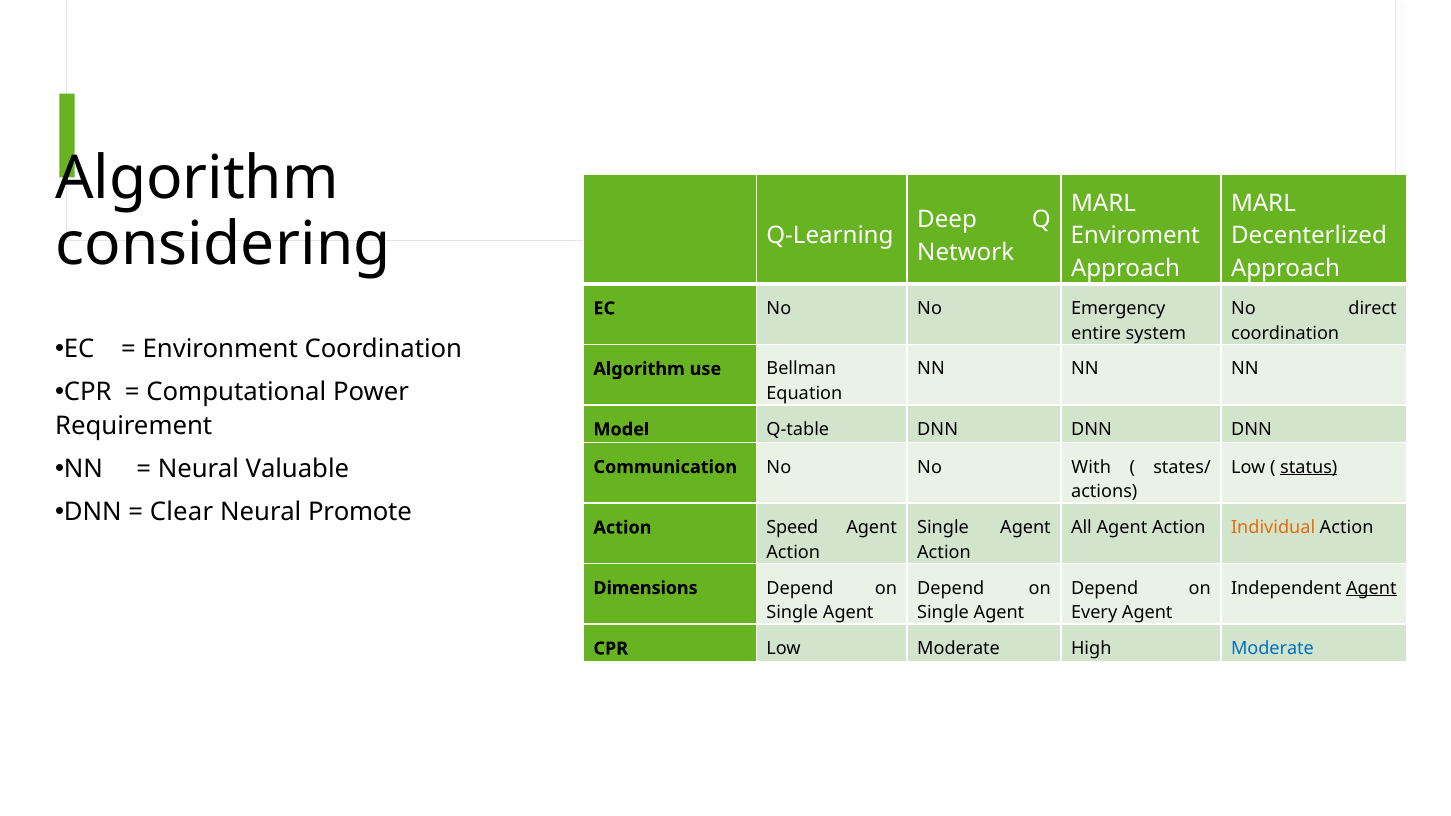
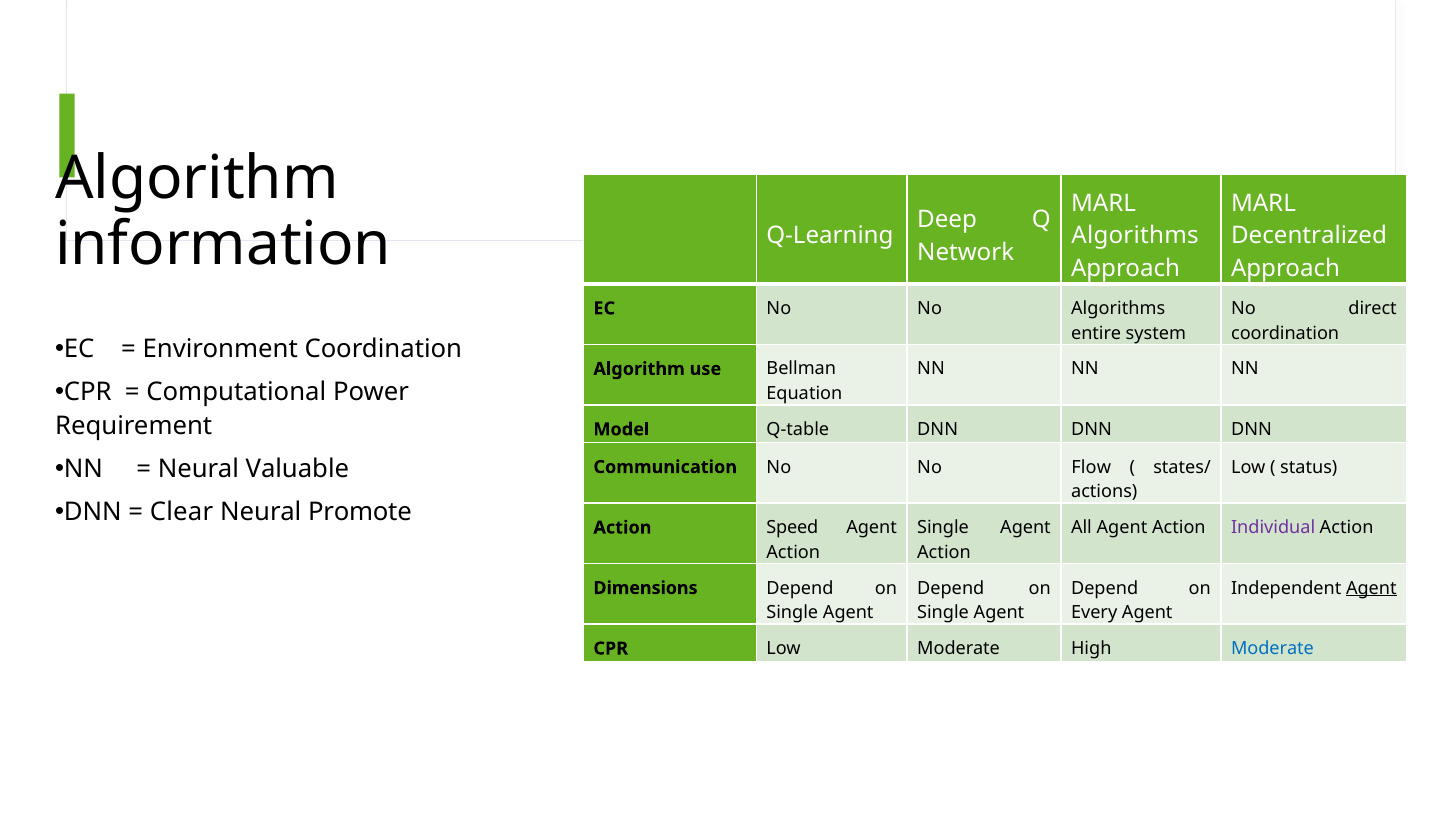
considering: considering -> information (223, 244)
Enviroment: Enviroment -> Algorithms (1135, 236)
Decenterlized: Decenterlized -> Decentralized (1309, 236)
No Emergency: Emergency -> Algorithms (1118, 308)
status underline: present -> none (1309, 467)
With: With -> Flow (1091, 467)
Individual colour: orange -> purple (1273, 528)
